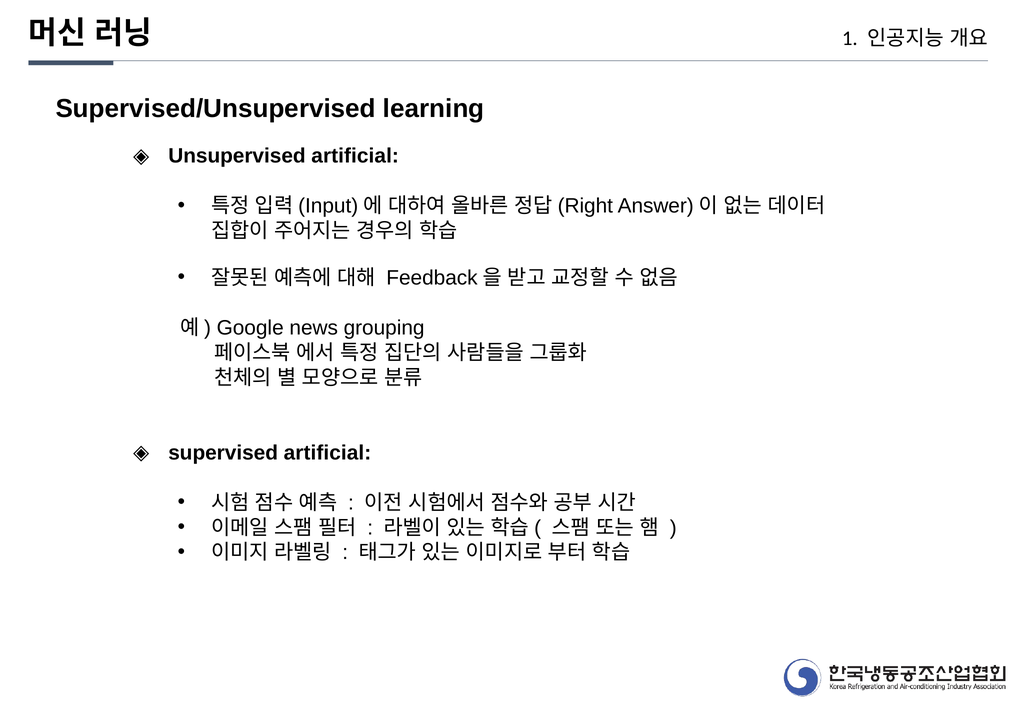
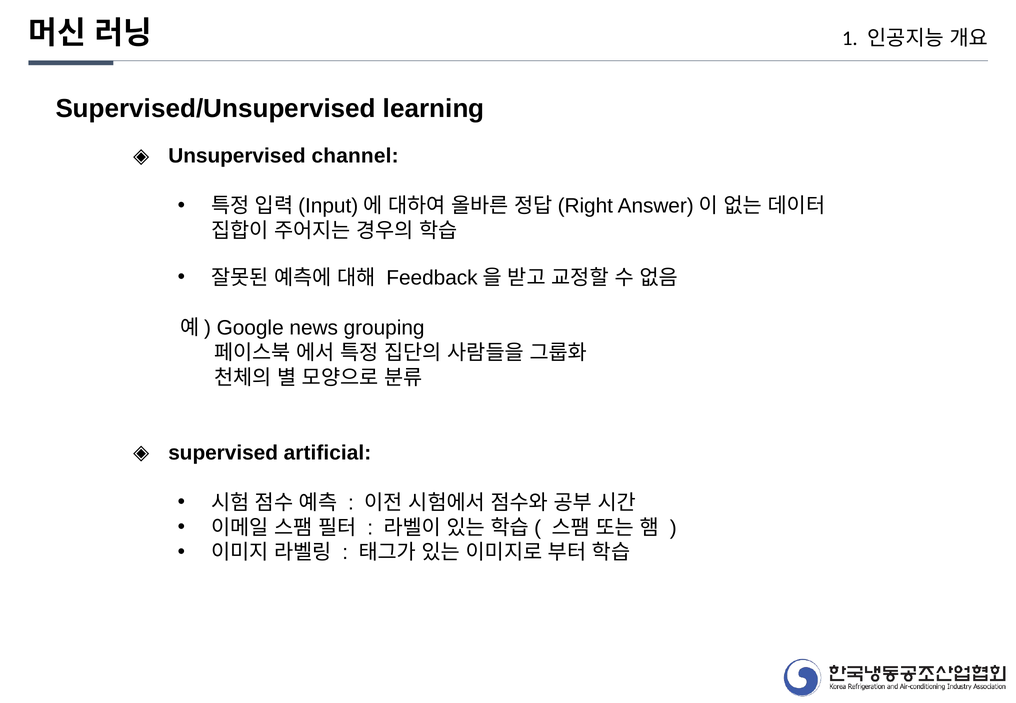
Unsupervised artificial: artificial -> channel (355, 156)
